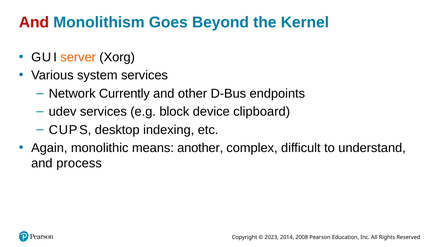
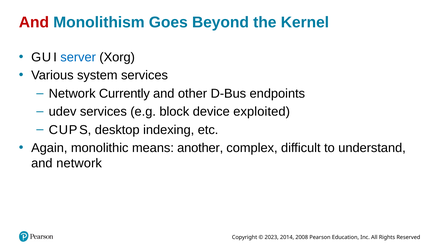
server colour: orange -> blue (78, 57)
clipboard: clipboard -> exploited (262, 112)
and process: process -> network (79, 163)
